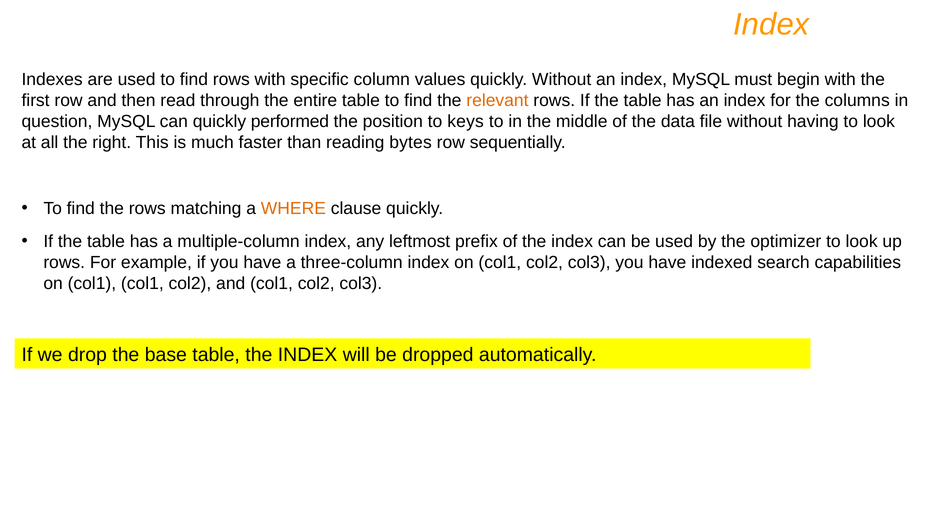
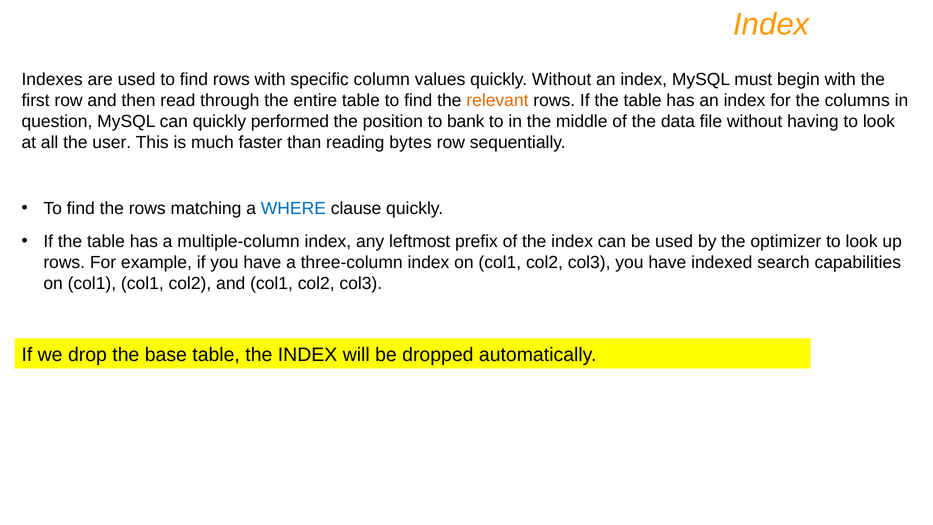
keys: keys -> bank (466, 121)
right: right -> user (112, 142)
WHERE colour: orange -> blue (293, 209)
